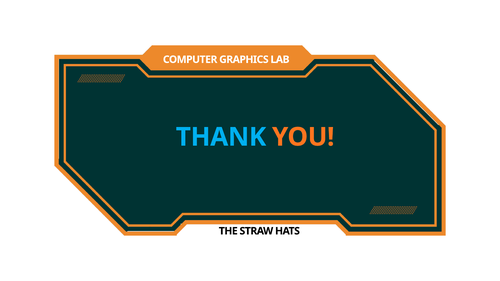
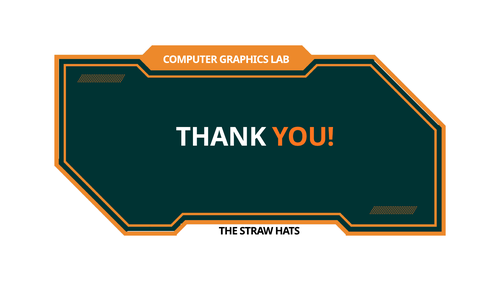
THANK colour: light blue -> white (221, 137)
